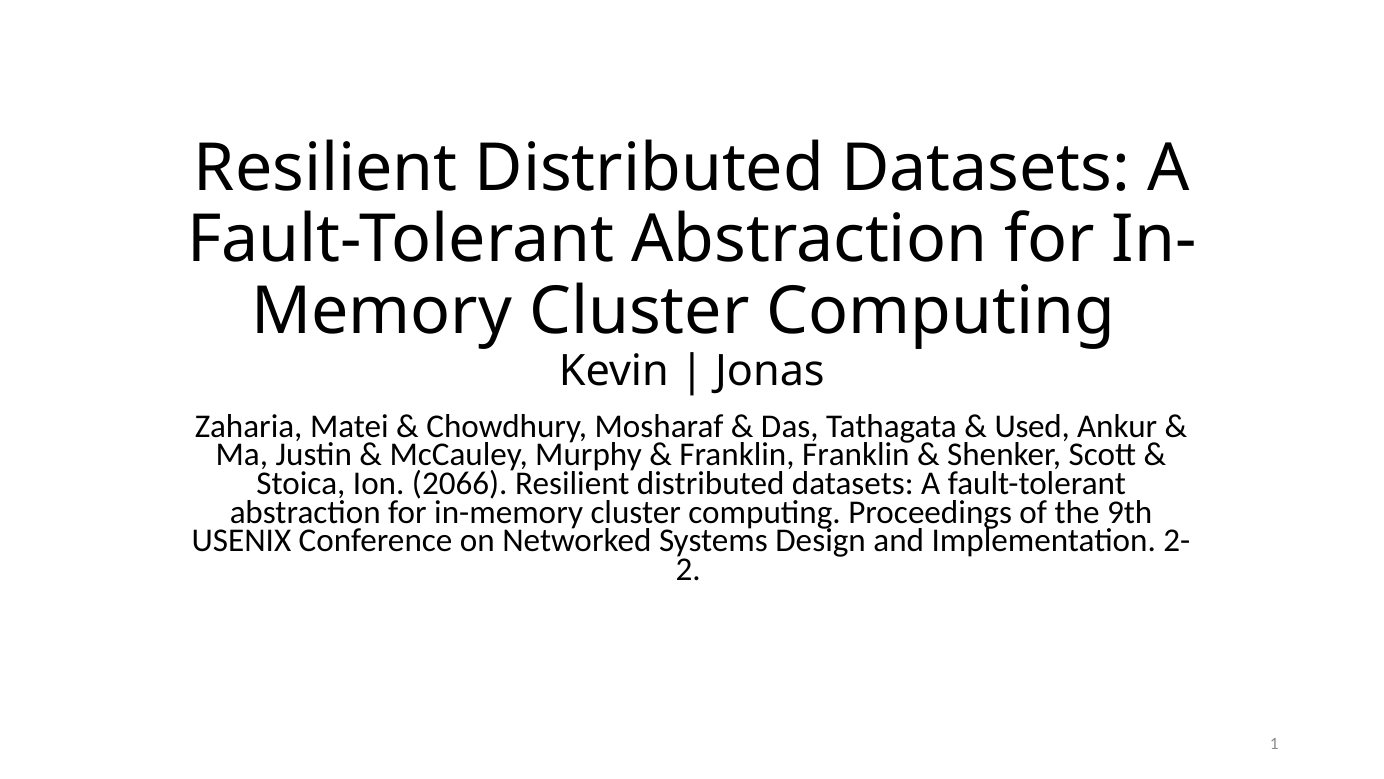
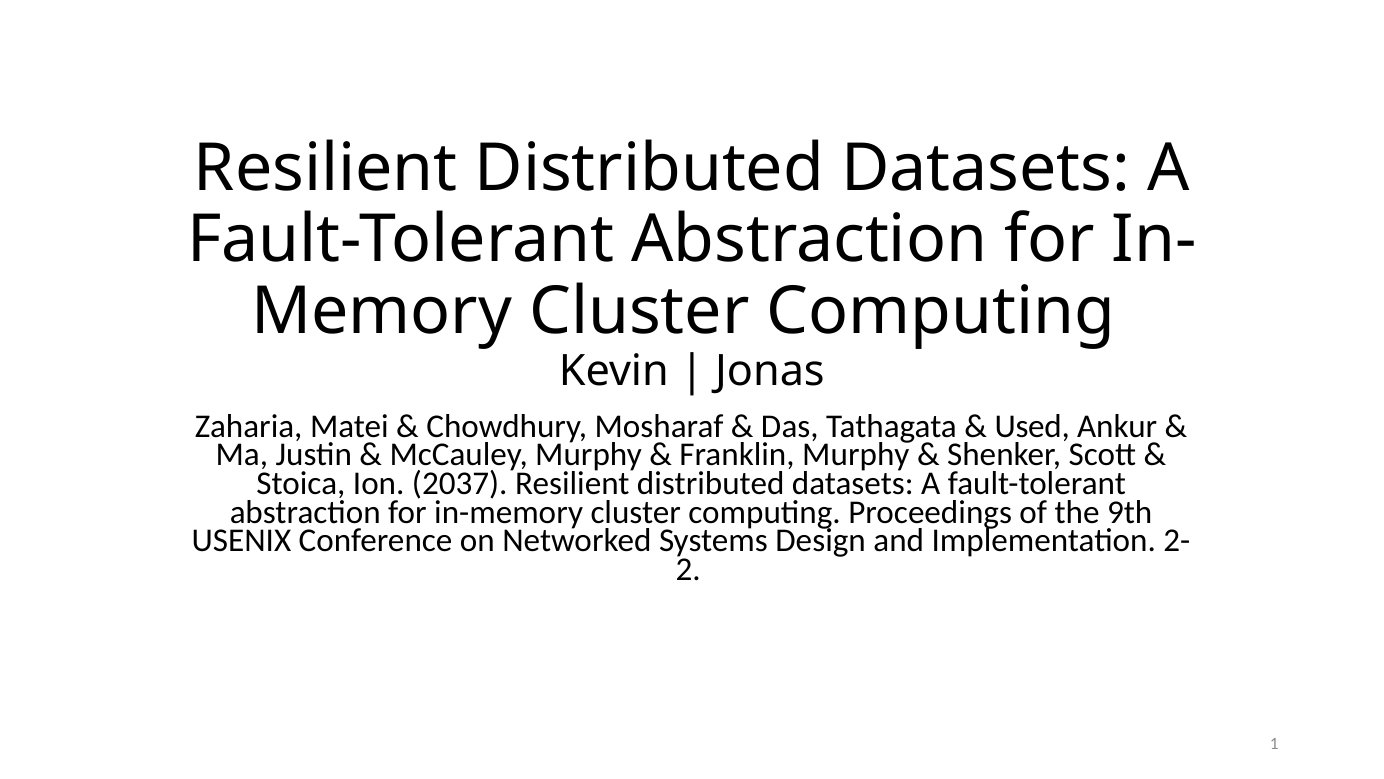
Franklin Franklin: Franklin -> Murphy (856, 455)
2066: 2066 -> 2037 (460, 483)
